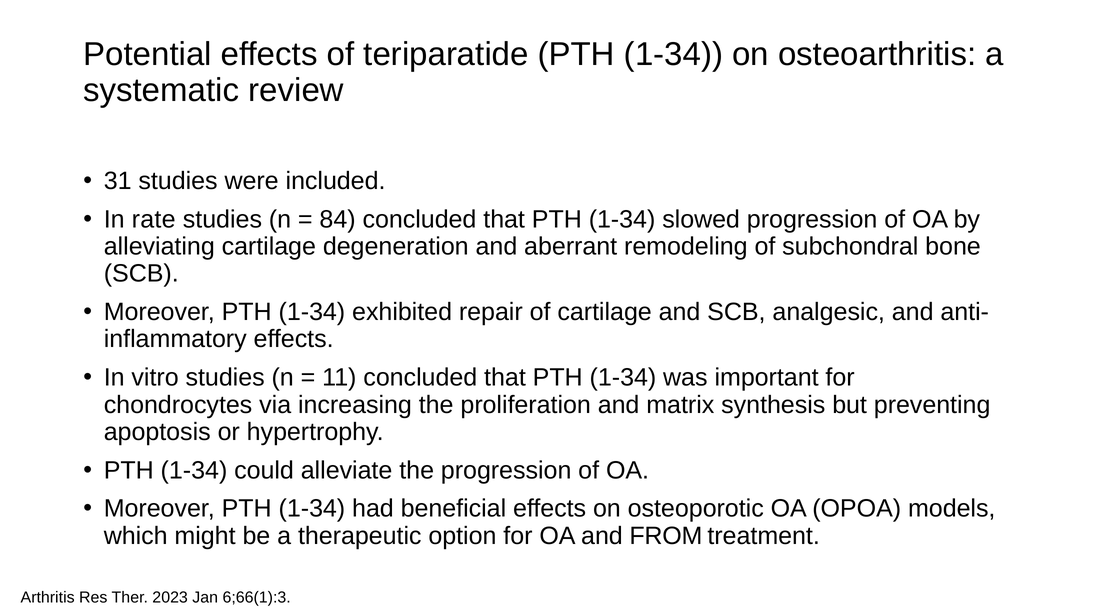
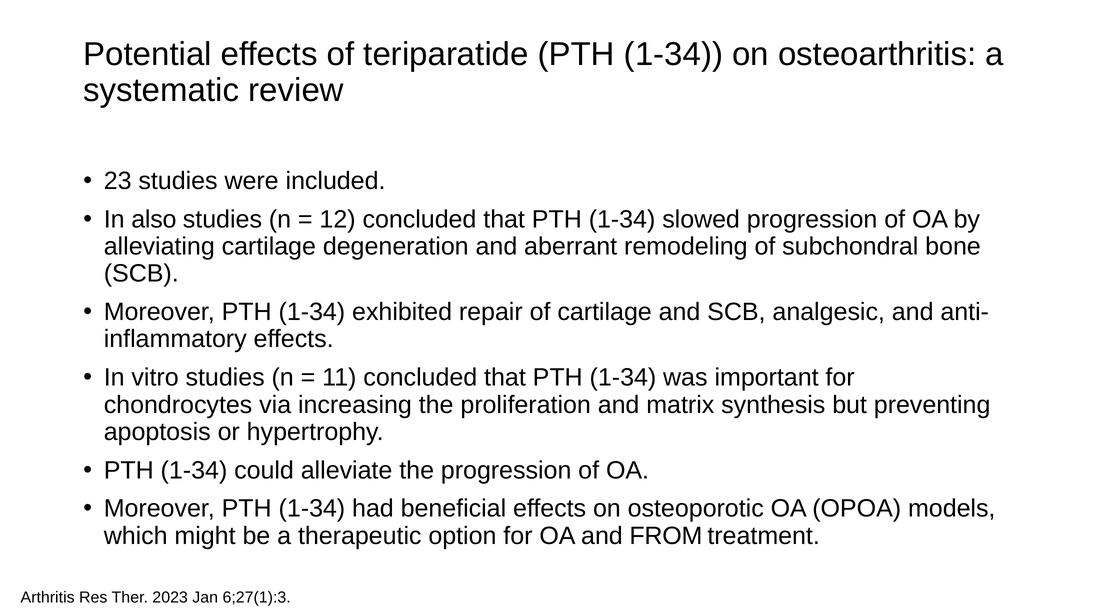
31: 31 -> 23 (118, 181)
rate: rate -> also (154, 220)
84: 84 -> 12 (338, 220)
6;66(1):3: 6;66(1):3 -> 6;27(1):3 (257, 598)
